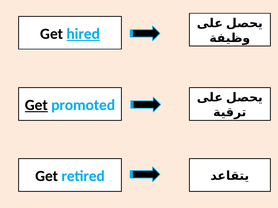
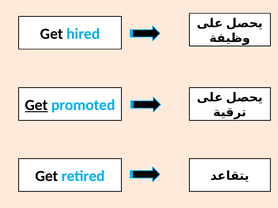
hired underline: present -> none (83, 34)
